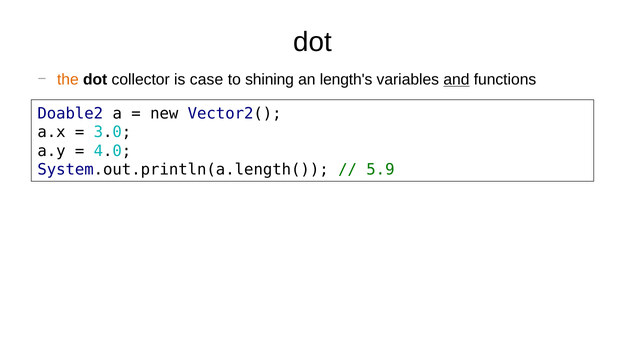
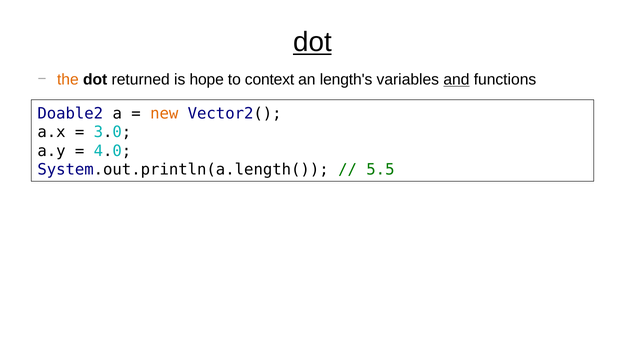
dot underline: none -> present (312, 42)
collector: collector -> returned (141, 79)
case: case -> hope (207, 79)
shining: shining -> context (270, 79)
new colour: black -> orange (164, 113)
5.9: 5.9 -> 5.5 (380, 170)
